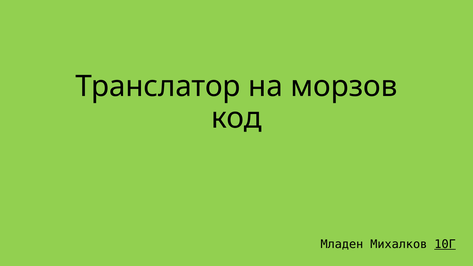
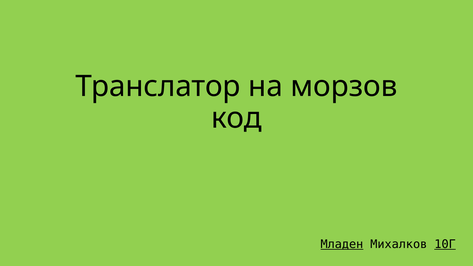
Младен underline: none -> present (342, 244)
